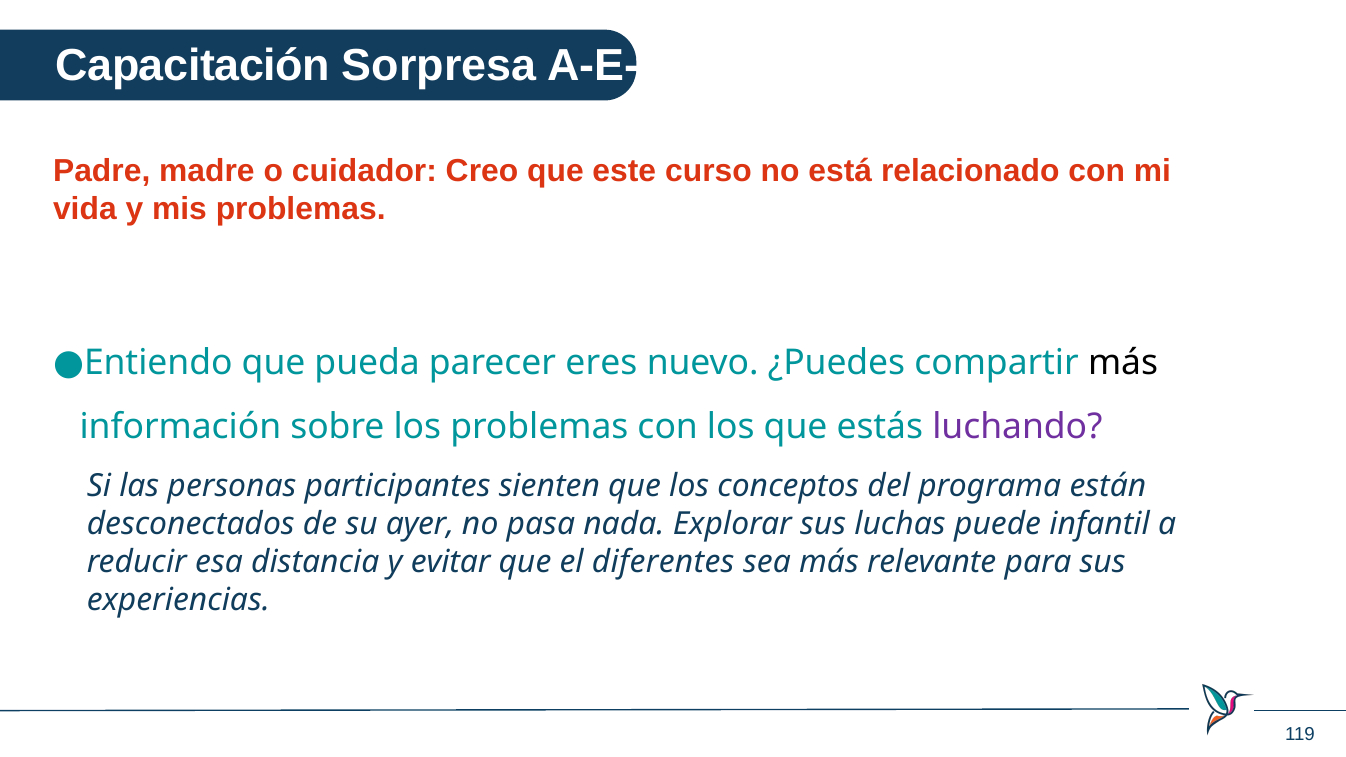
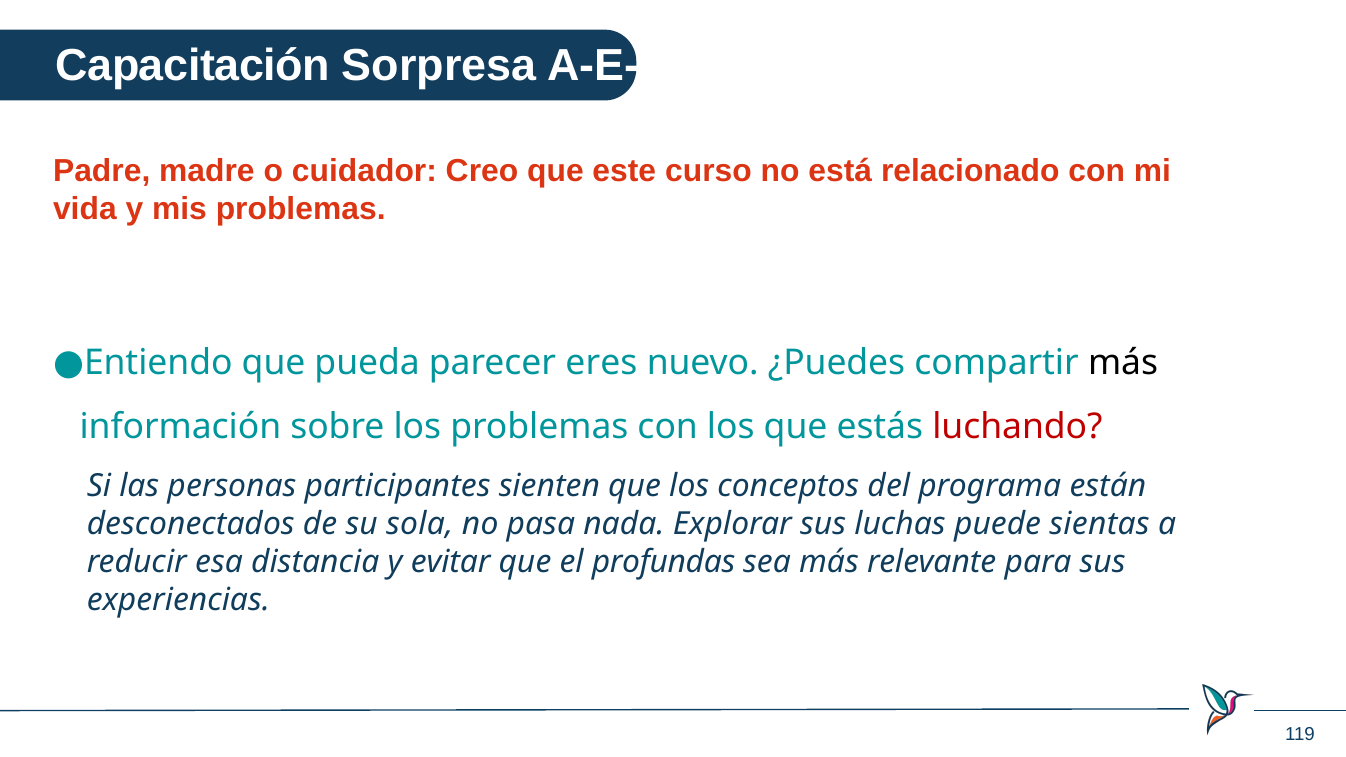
luchando colour: purple -> red (1017, 427)
ayer: ayer -> sola (420, 524)
infantil: infantil -> sientas (1100, 524)
diferentes: diferentes -> profundas (664, 562)
